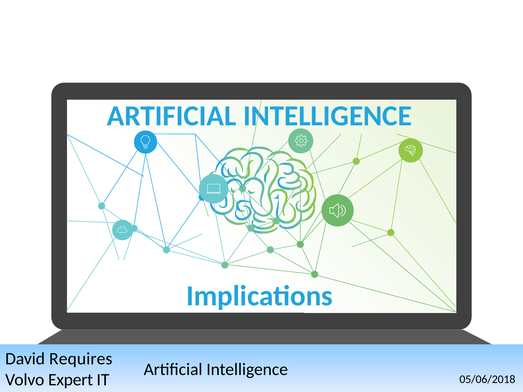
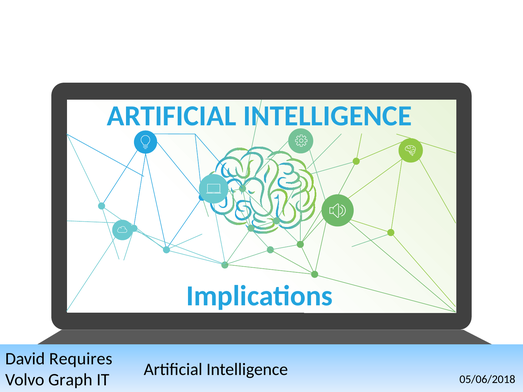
Expert: Expert -> Graph (70, 380)
